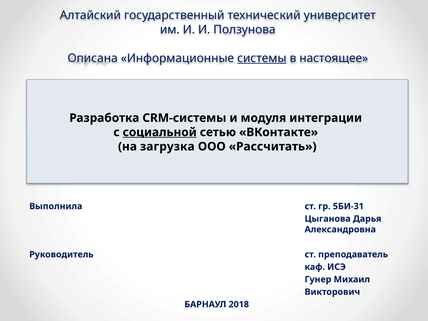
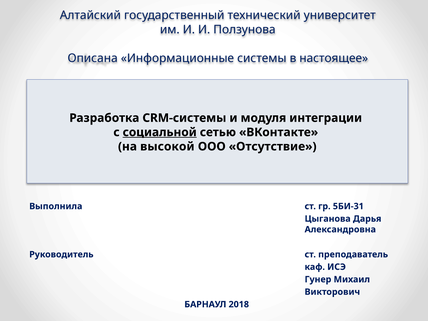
системы underline: present -> none (262, 58)
загрузка: загрузка -> высокой (167, 147)
Рассчитать: Рассчитать -> Отсутствие (273, 147)
